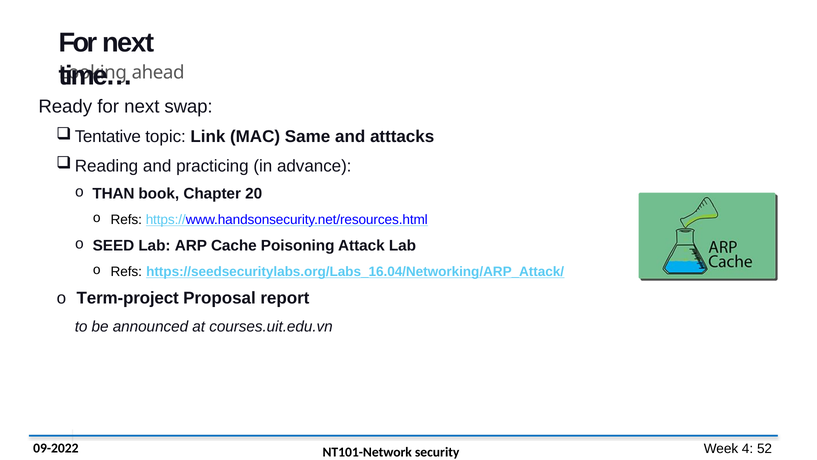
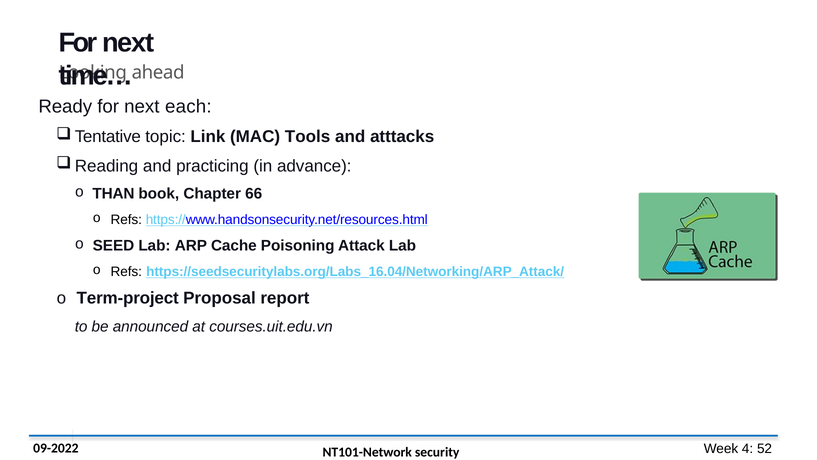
swap: swap -> each (188, 106)
Same: Same -> Tools (308, 137)
20: 20 -> 66 (254, 193)
